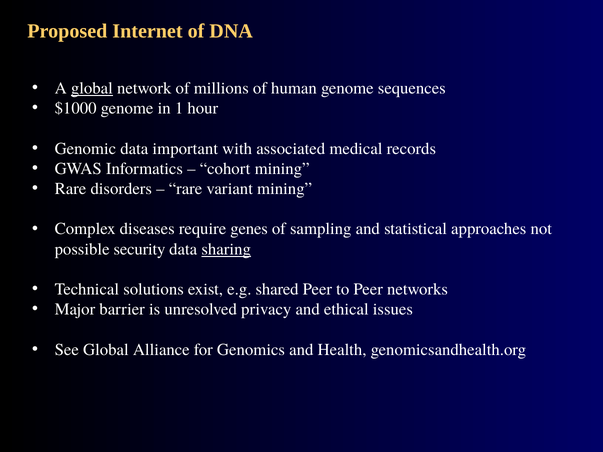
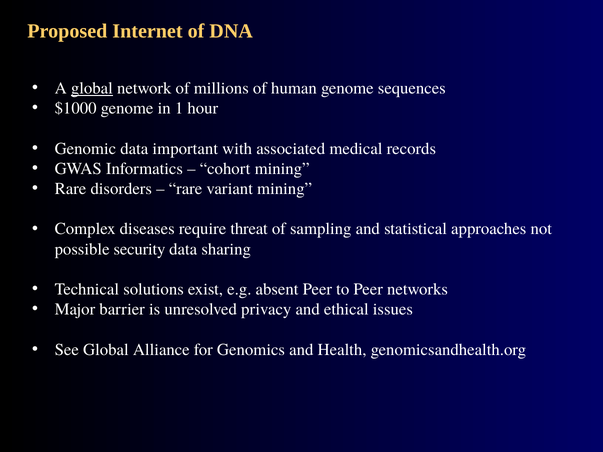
genes: genes -> threat (249, 229)
sharing underline: present -> none (226, 249)
shared: shared -> absent (277, 289)
